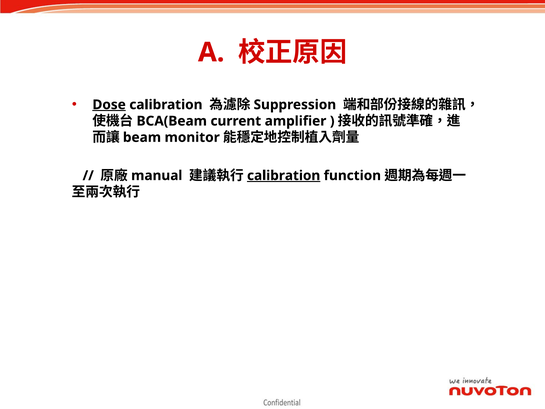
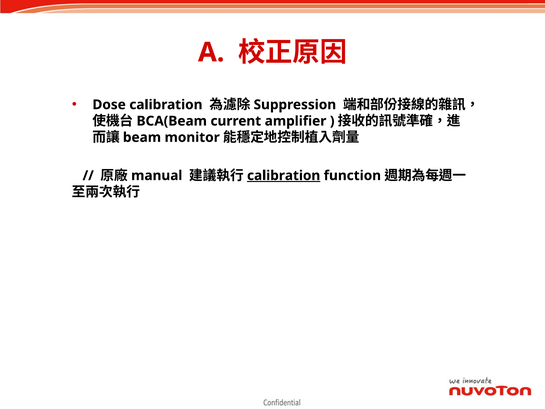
Dose underline: present -> none (109, 105)
